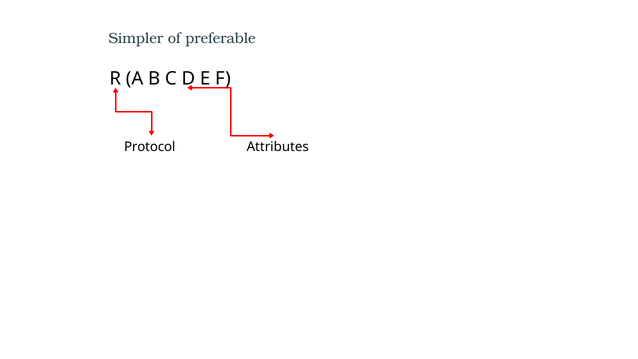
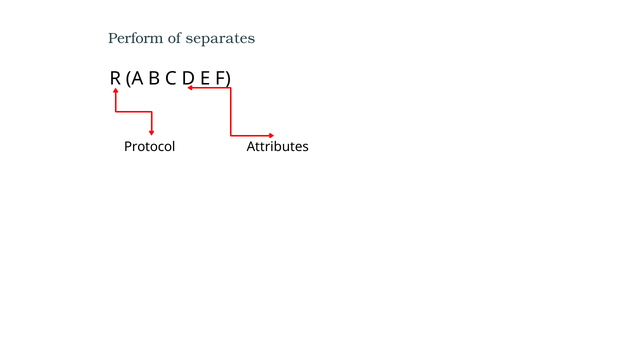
Simpler: Simpler -> Perform (136, 38)
preferable: preferable -> separates (220, 38)
